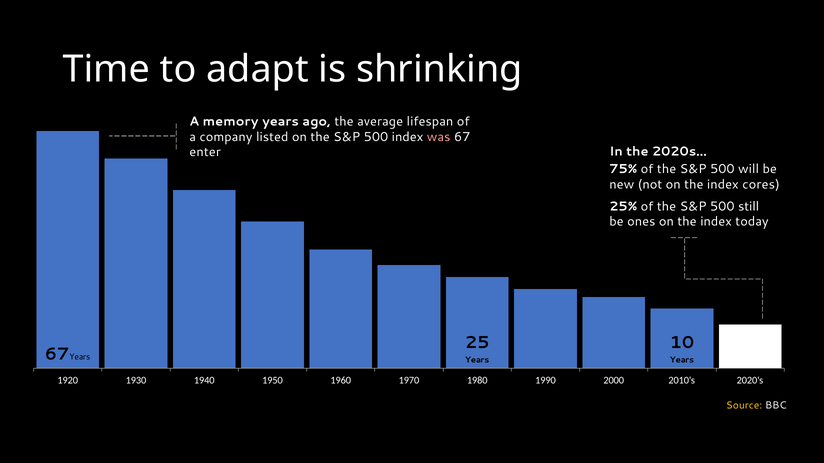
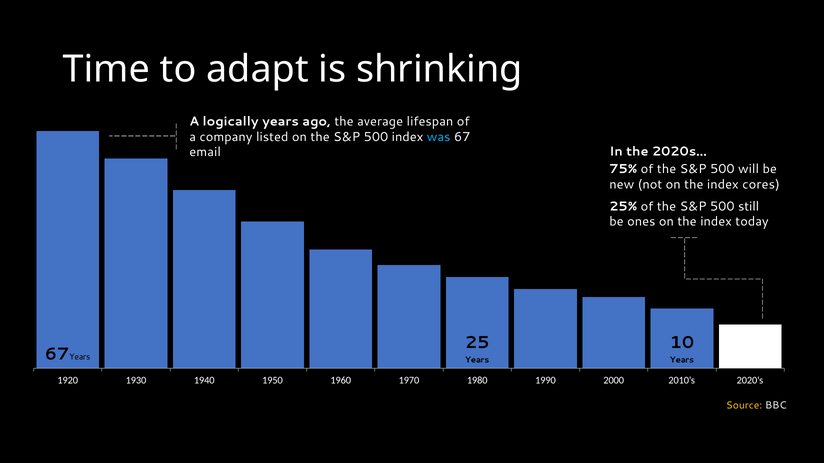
memory: memory -> logically (231, 121)
was colour: pink -> light blue (439, 137)
enter: enter -> email (205, 152)
